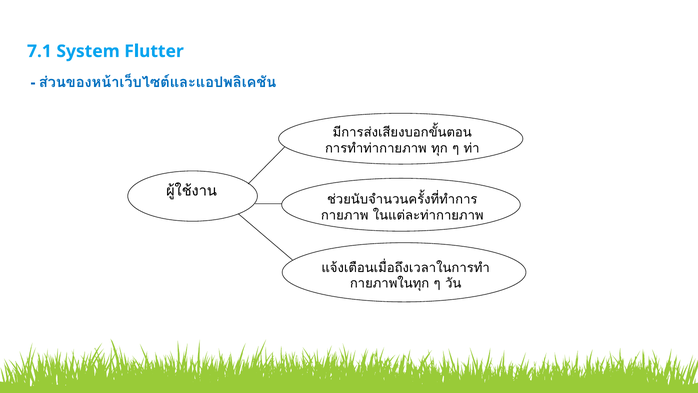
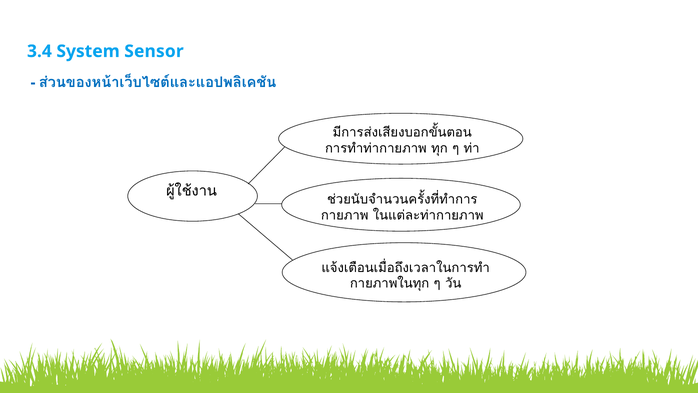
7.1: 7.1 -> 3.4 (39, 51)
Flutter: Flutter -> Sensor (154, 51)
